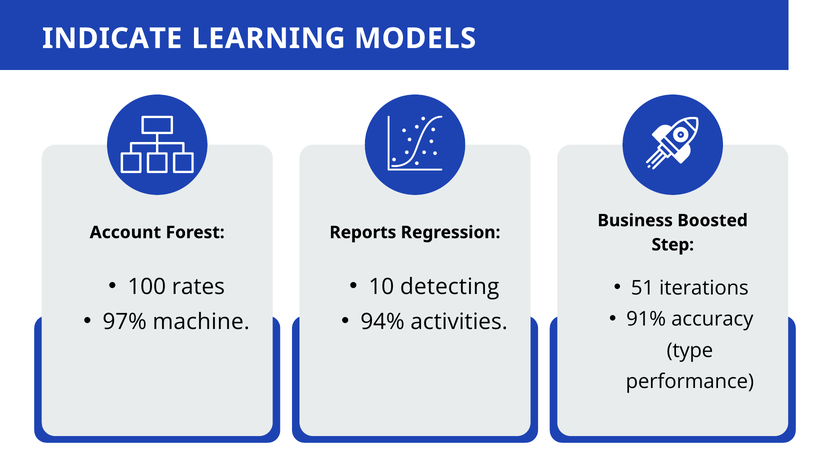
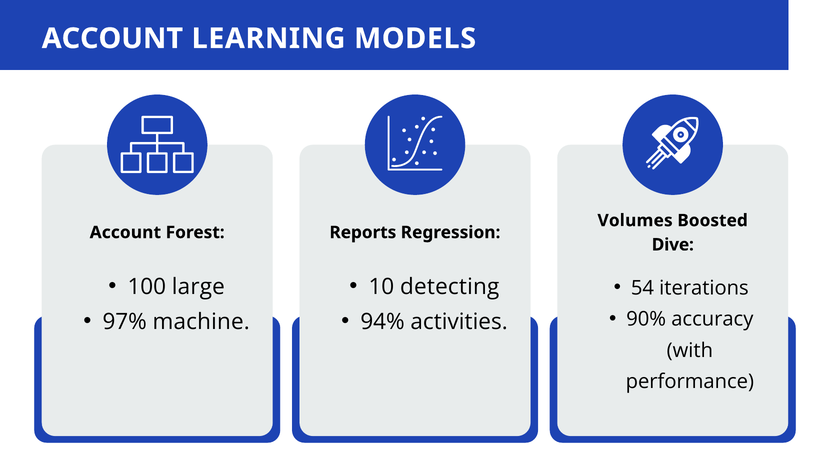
INDICATE: INDICATE -> ACCOUNT (112, 39)
Business: Business -> Volumes (635, 220)
Step: Step -> Dive (673, 245)
rates: rates -> large (198, 287)
51: 51 -> 54 (642, 288)
91%: 91% -> 90% (646, 319)
type: type -> with (690, 350)
